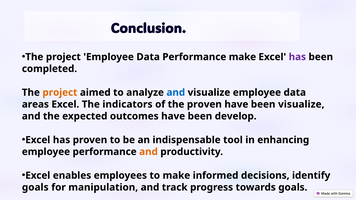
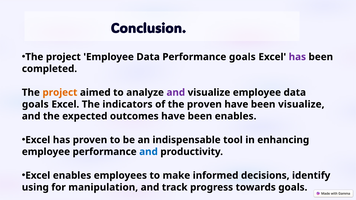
Performance make: make -> goals (242, 57)
and colour: blue -> purple (176, 93)
areas: areas -> goals (35, 104)
been develop: develop -> enables (236, 116)
and colour: orange -> blue (149, 152)
goals: goals -> using (35, 188)
